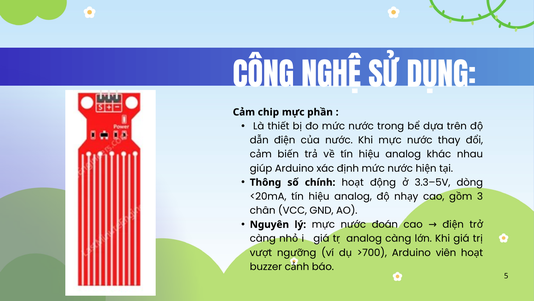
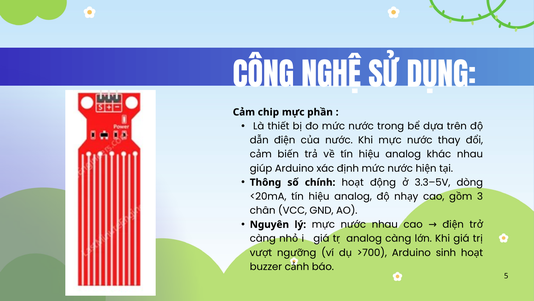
đoán: đoán -> nhau (385, 224)
viên: viên -> sinh (446, 252)
